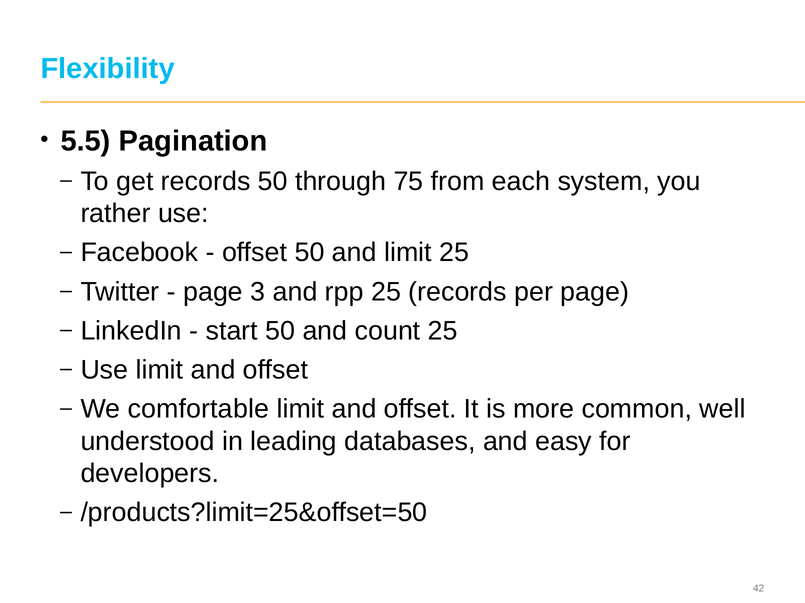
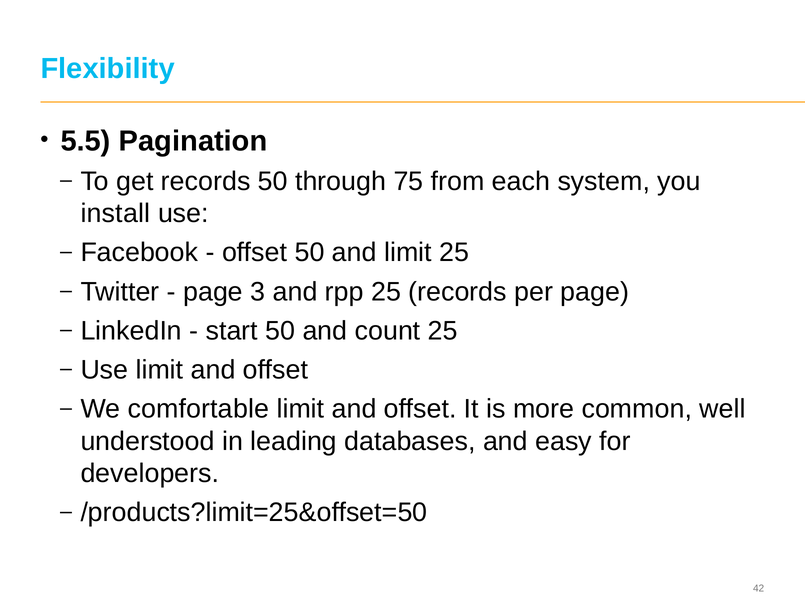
rather: rather -> install (115, 214)
